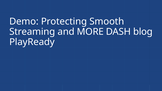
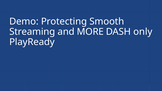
blog: blog -> only (143, 32)
